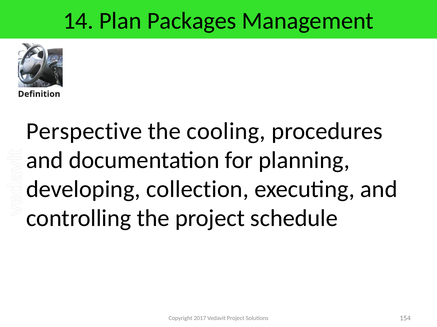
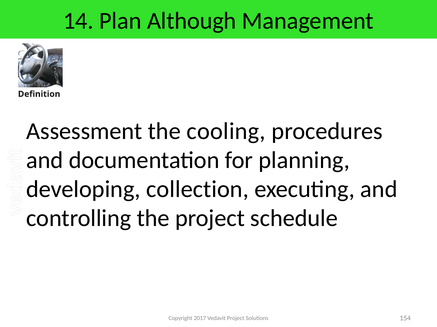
Packages: Packages -> Although (192, 21)
Perspective: Perspective -> Assessment (84, 131)
